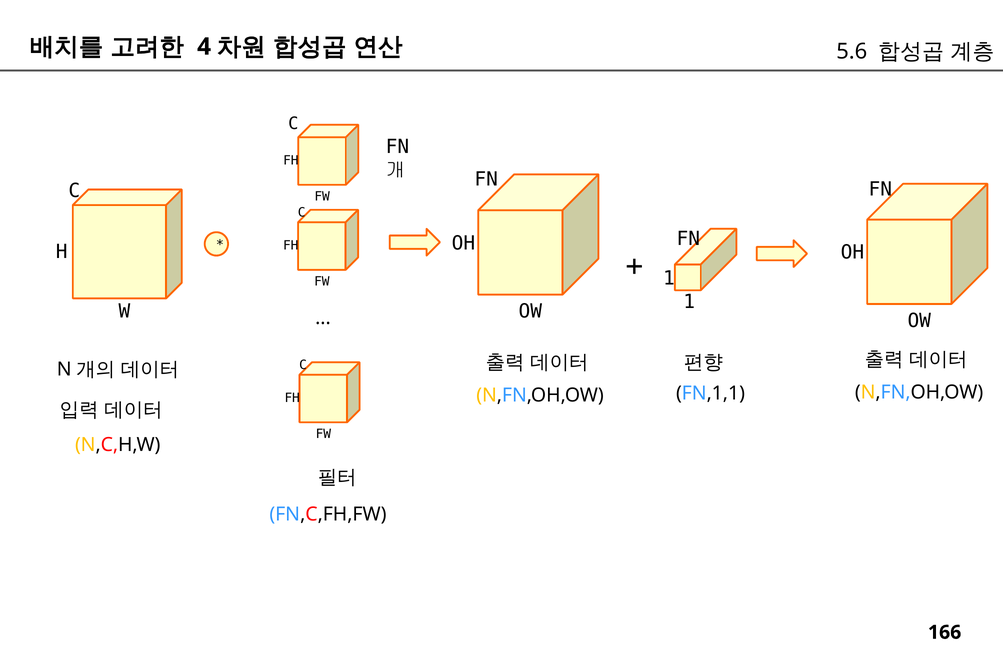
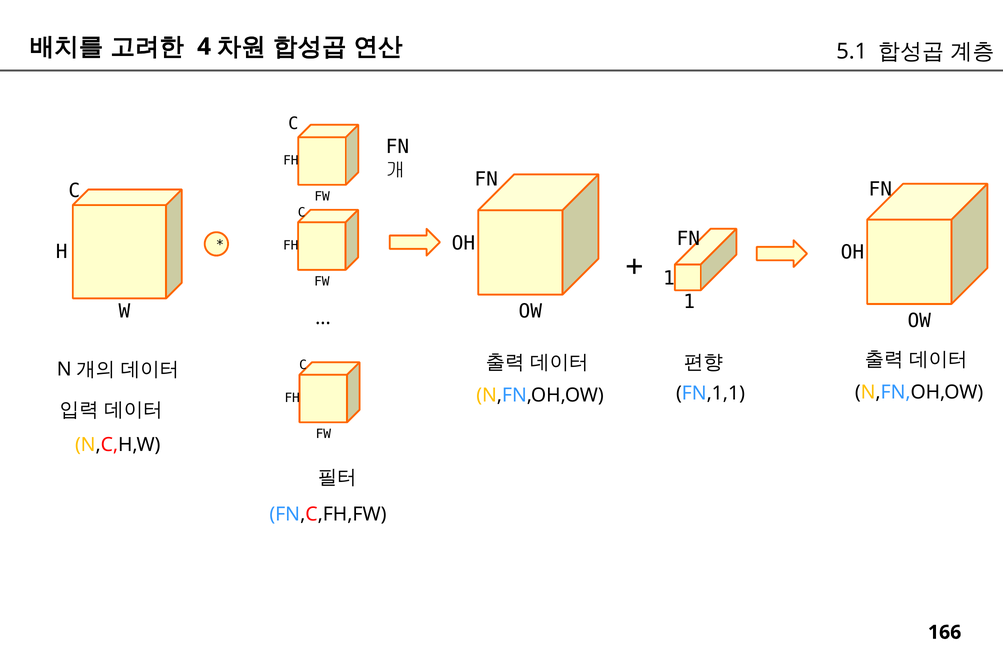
5.6: 5.6 -> 5.1 (852, 51)
